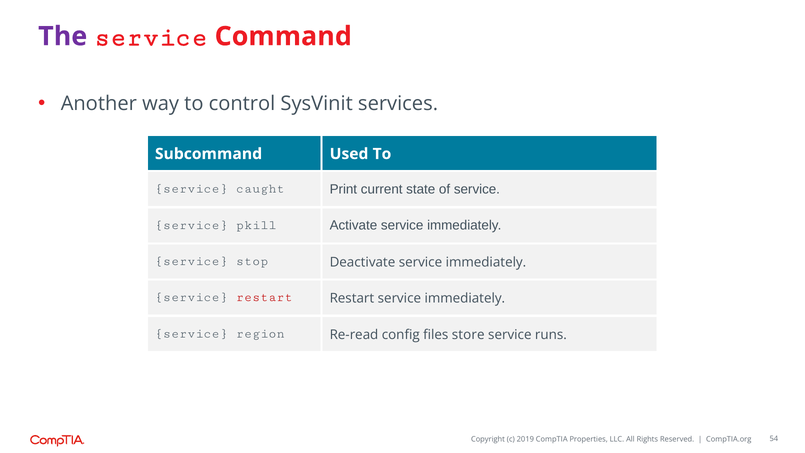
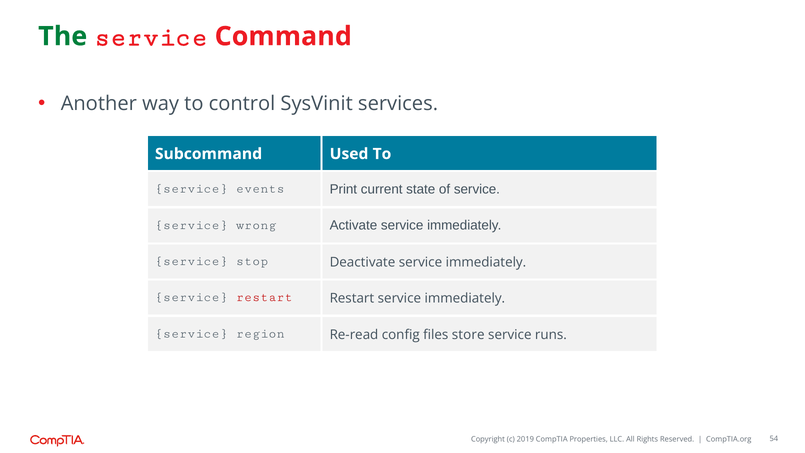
The colour: purple -> green (63, 36)
caught: caught -> events (260, 188)
pkill: pkill -> wrong (256, 225)
